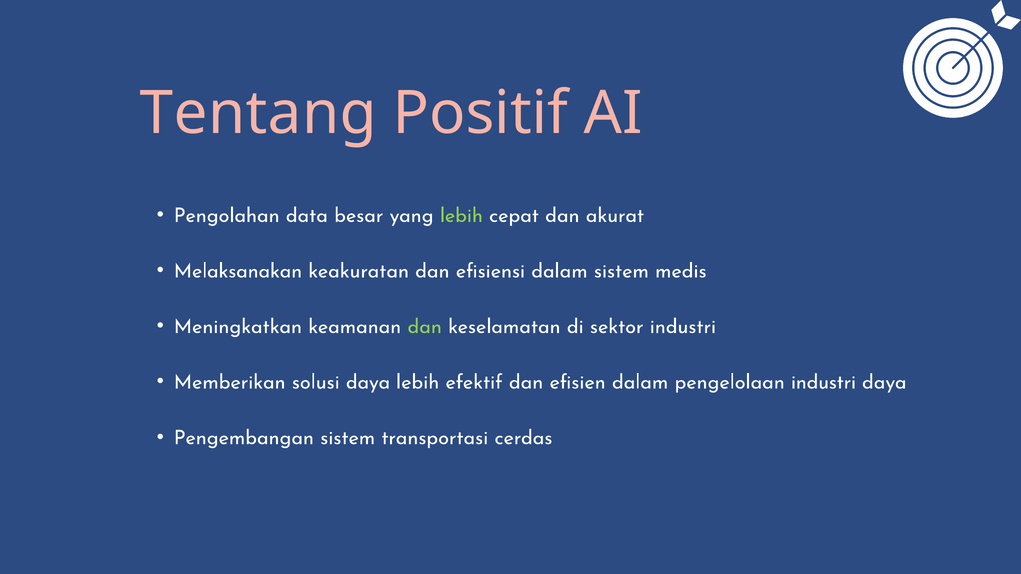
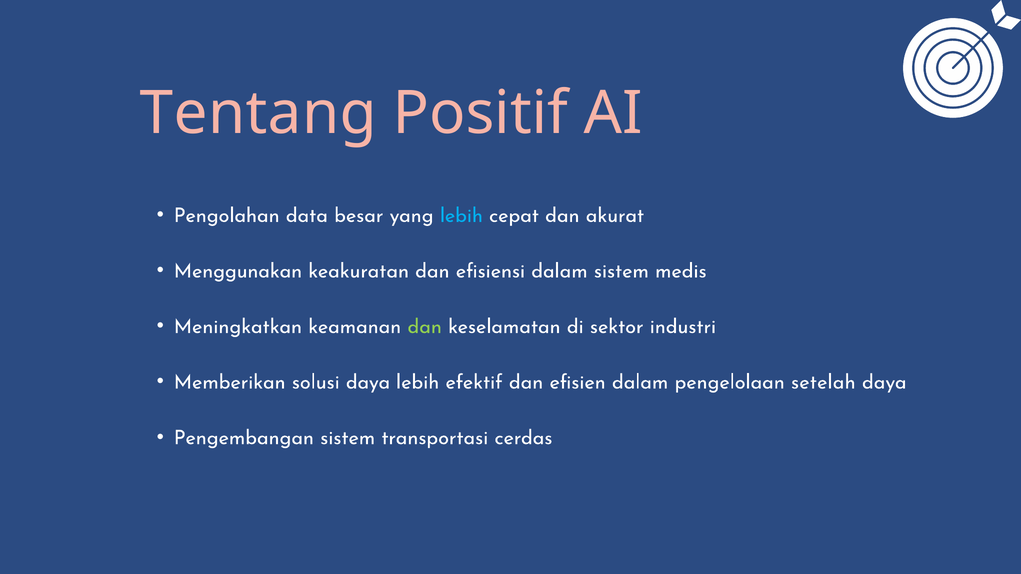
lebih colour: light green -> light blue (461, 215)
Melaksanakan: Melaksanakan -> Menggunakan (238, 271)
pengelolaan industri: industri -> setelah (823, 382)
